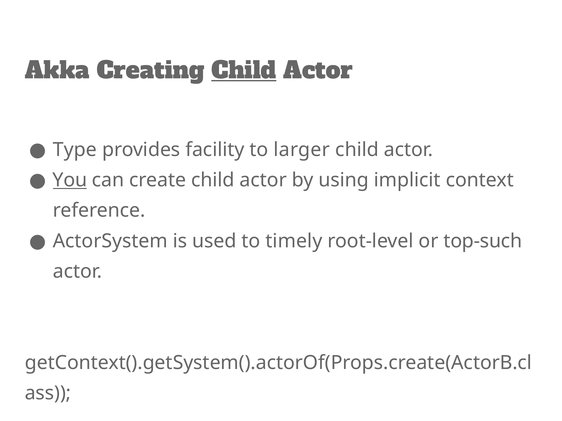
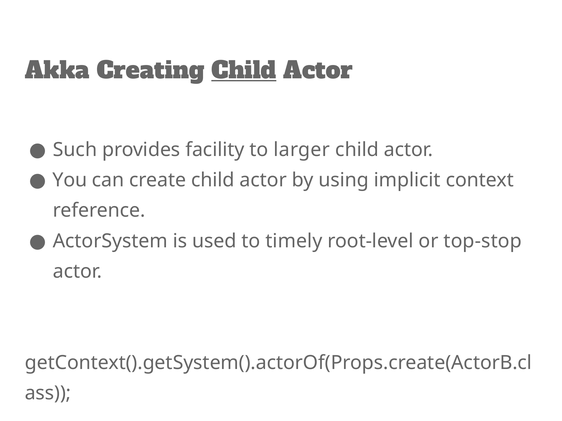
Type: Type -> Such (75, 150)
You underline: present -> none (70, 180)
top-such: top-such -> top-stop (483, 241)
